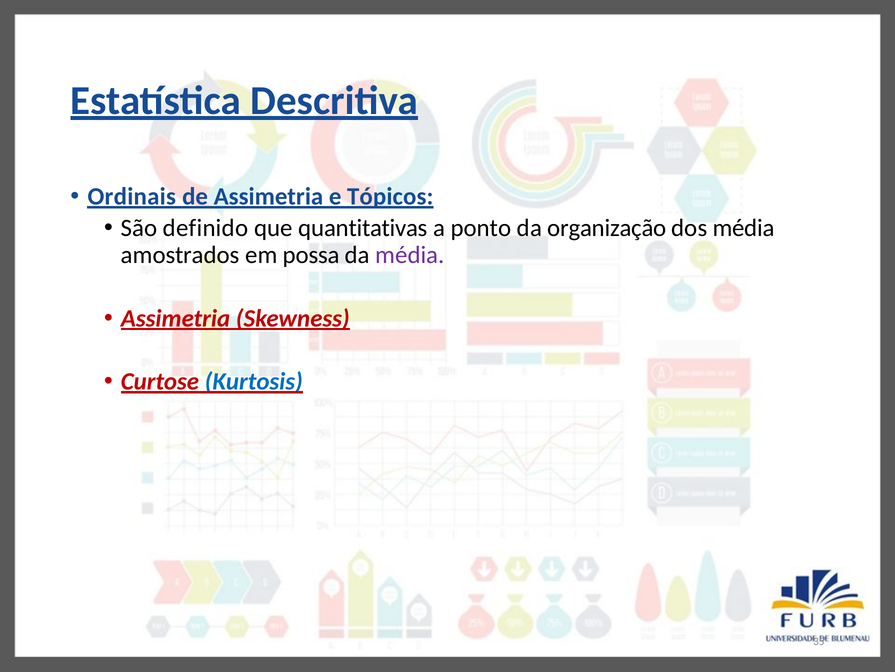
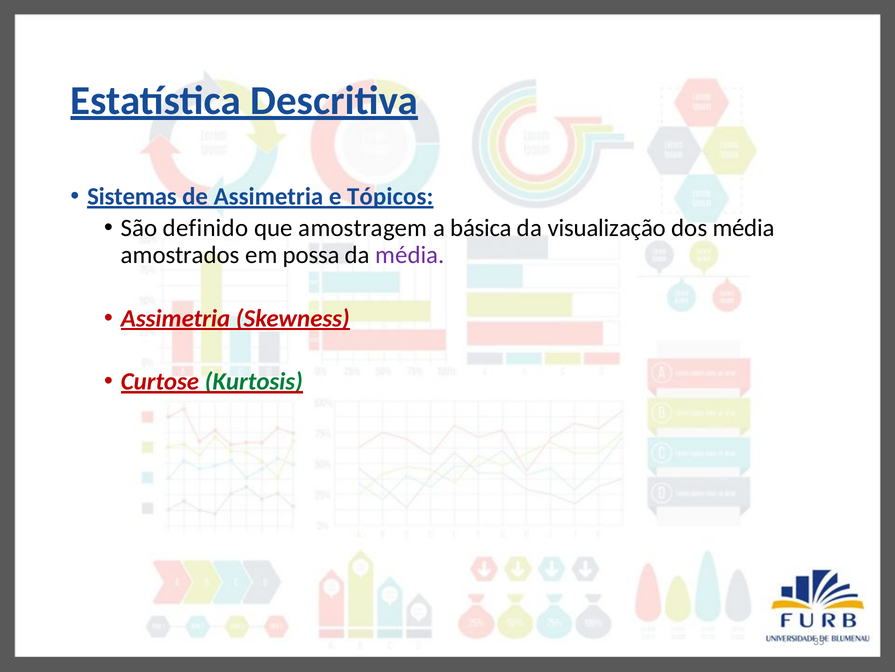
Ordinais: Ordinais -> Sistemas (132, 196)
quantitativas: quantitativas -> amostragem (363, 228)
ponto: ponto -> básica (481, 228)
organização: organização -> visualização (607, 228)
Kurtosis colour: blue -> green (254, 381)
